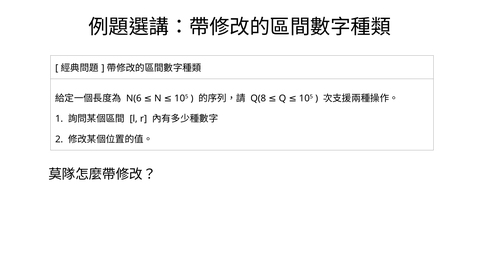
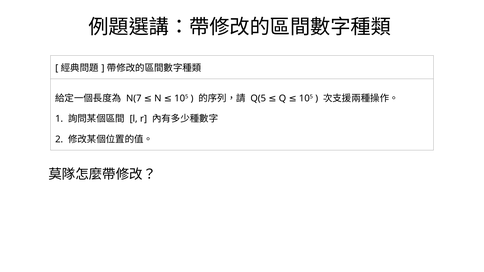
Q(8: Q(8 -> Q(5 (258, 98)
N(6: N(6 -> N(7 (134, 98)
